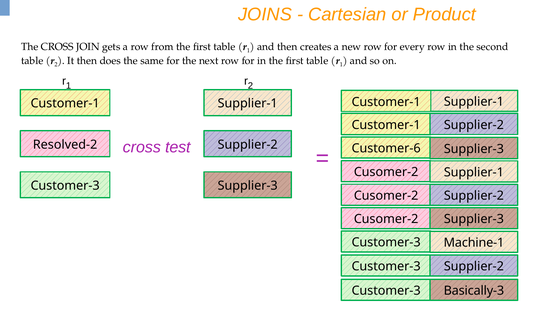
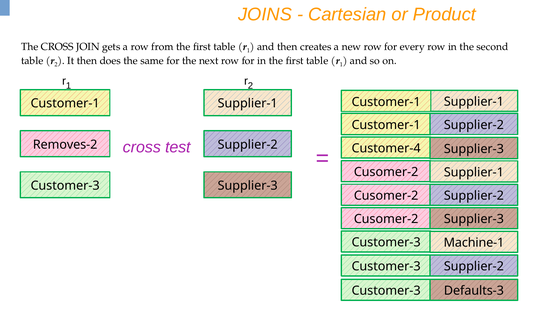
Resolved-2: Resolved-2 -> Removes-2 (65, 144)
Customer-6: Customer-6 -> Customer-4 (386, 148)
Basically-3: Basically-3 -> Defaults-3 (474, 291)
